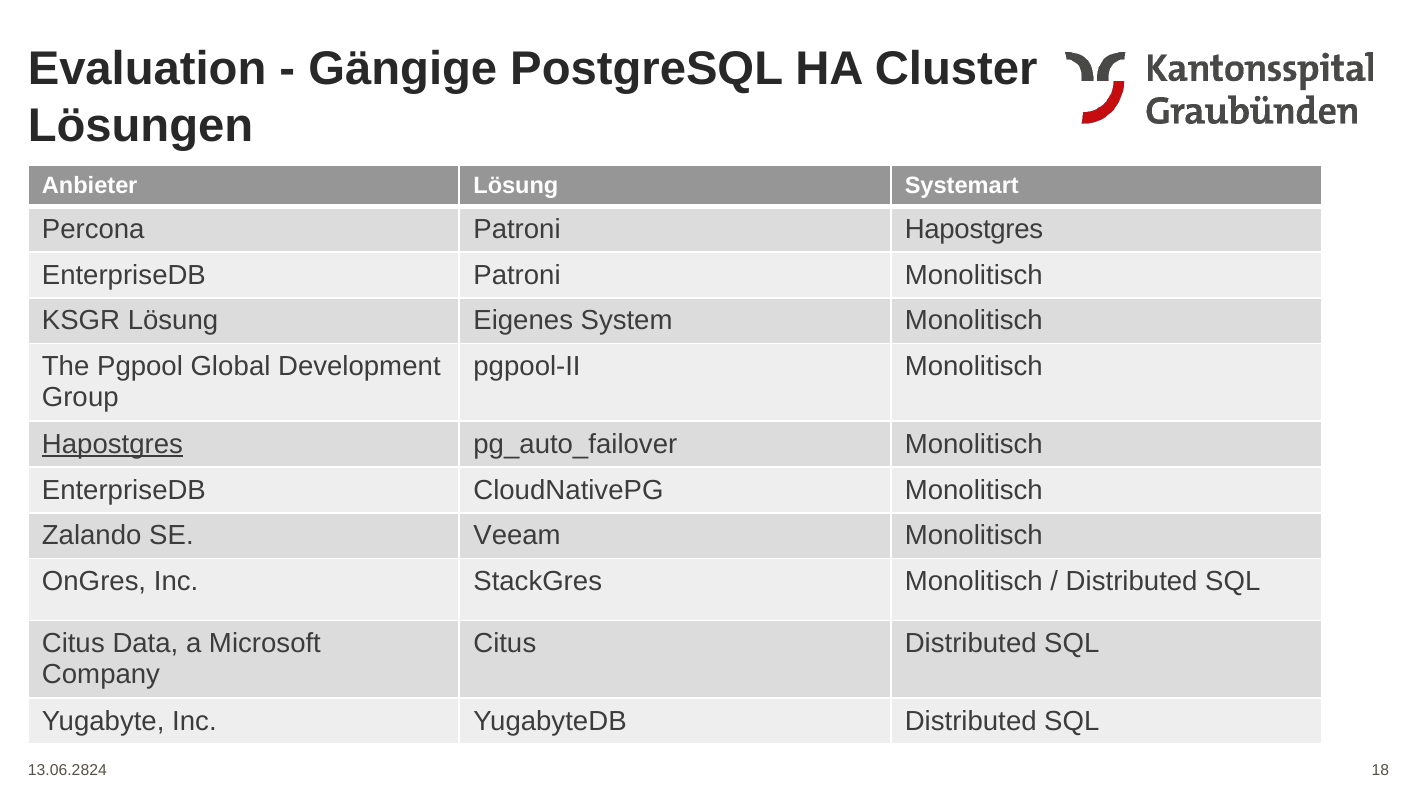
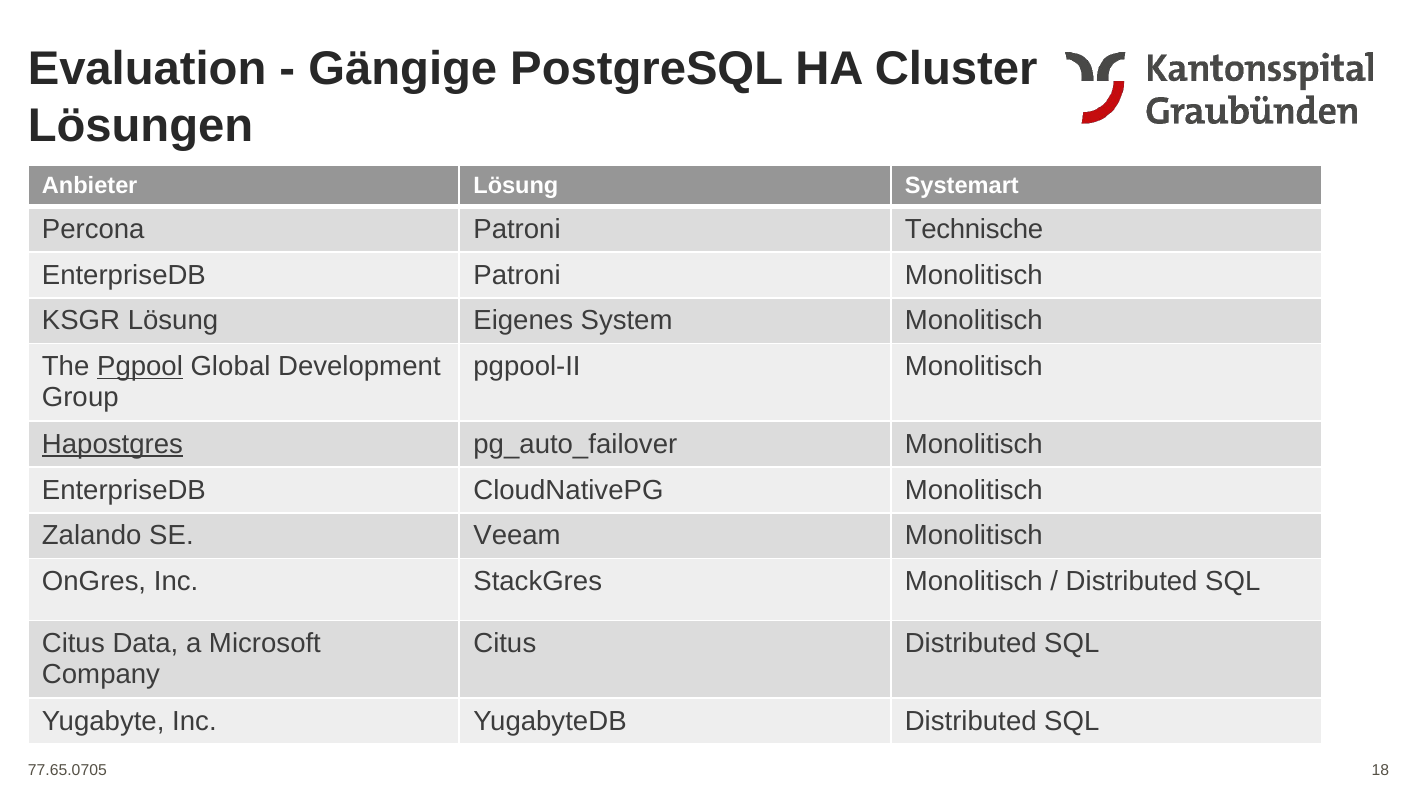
Patroni Hapostgres: Hapostgres -> Technische (974, 229)
Pgpool underline: none -> present (140, 367)
13.06.2824: 13.06.2824 -> 77.65.0705 (67, 771)
